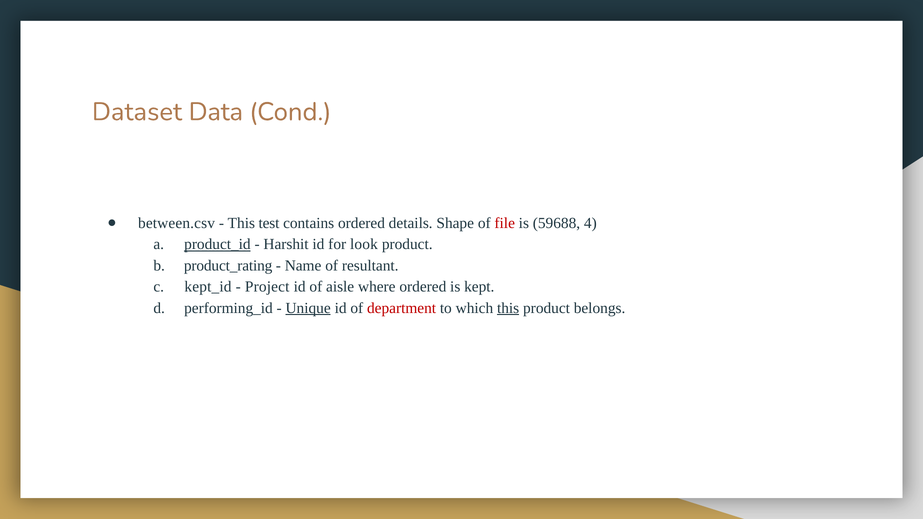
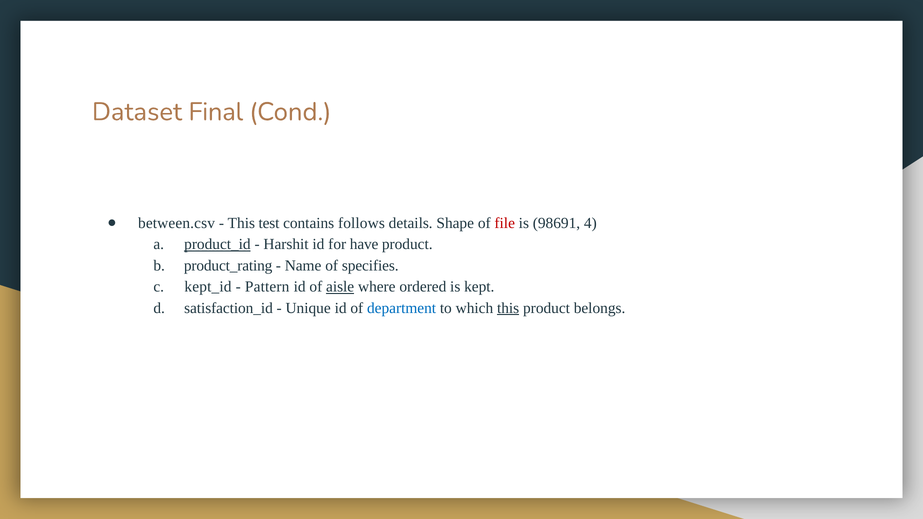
Data: Data -> Final (216, 112)
contains ordered: ordered -> follows (361, 223)
59688: 59688 -> 98691 (556, 223)
look: look -> have (364, 244)
resultant: resultant -> specifies (370, 266)
Project: Project -> Pattern (267, 287)
aisle underline: none -> present (340, 287)
performing_id: performing_id -> satisfaction_id (229, 308)
Unique underline: present -> none (308, 308)
department colour: red -> blue (402, 308)
